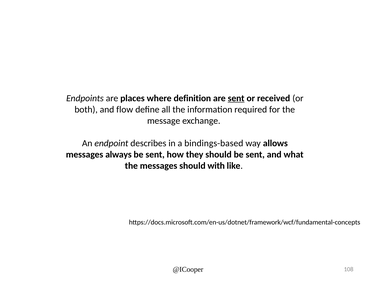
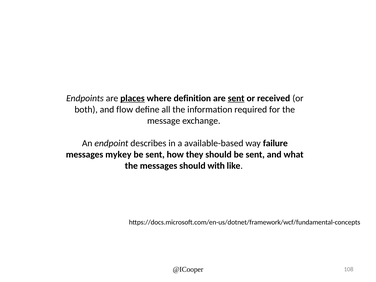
places underline: none -> present (132, 98)
bindings-based: bindings-based -> available-based (214, 143)
allows: allows -> failure (275, 143)
always: always -> mykey (118, 155)
